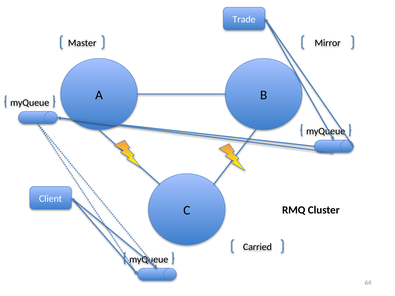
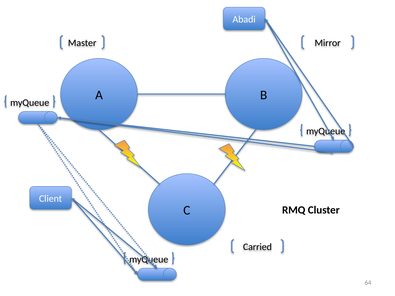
Trade: Trade -> Abadi (244, 19)
